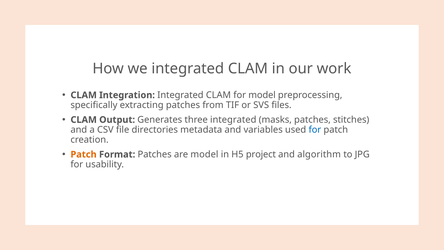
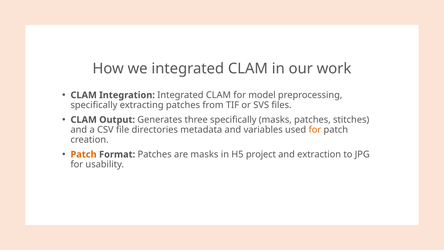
three integrated: integrated -> specifically (233, 120)
for colour: blue -> orange (315, 130)
are model: model -> masks (204, 154)
algorithm: algorithm -> extraction (319, 154)
